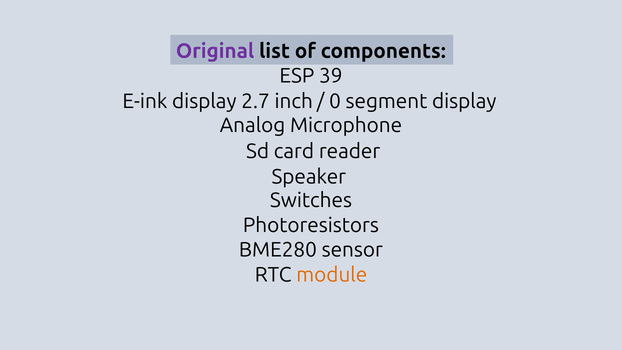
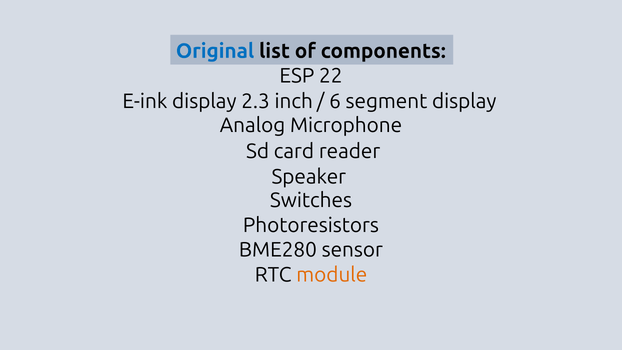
Original colour: purple -> blue (215, 51)
39: 39 -> 22 (331, 76)
2.7: 2.7 -> 2.3 (256, 101)
0: 0 -> 6 (335, 101)
